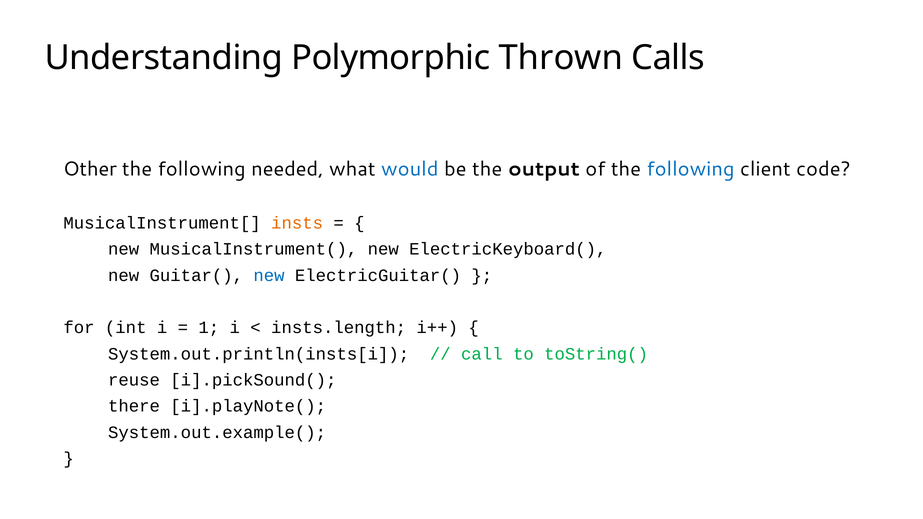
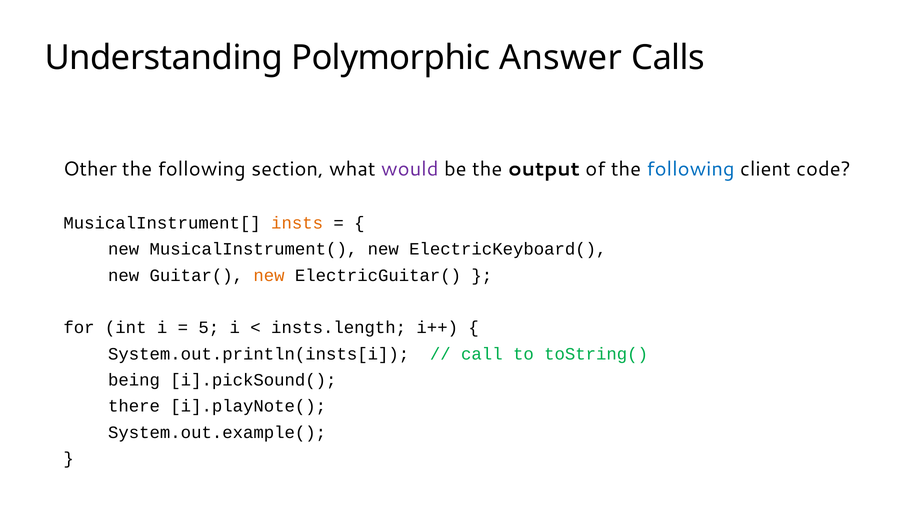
Thrown: Thrown -> Answer (561, 58)
needed: needed -> section (287, 169)
would colour: blue -> purple (410, 169)
new colour: blue -> orange (269, 275)
1: 1 -> 5 (209, 328)
reuse: reuse -> being (134, 380)
